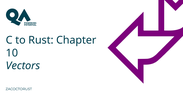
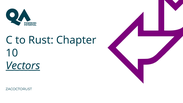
Vectors underline: none -> present (23, 66)
